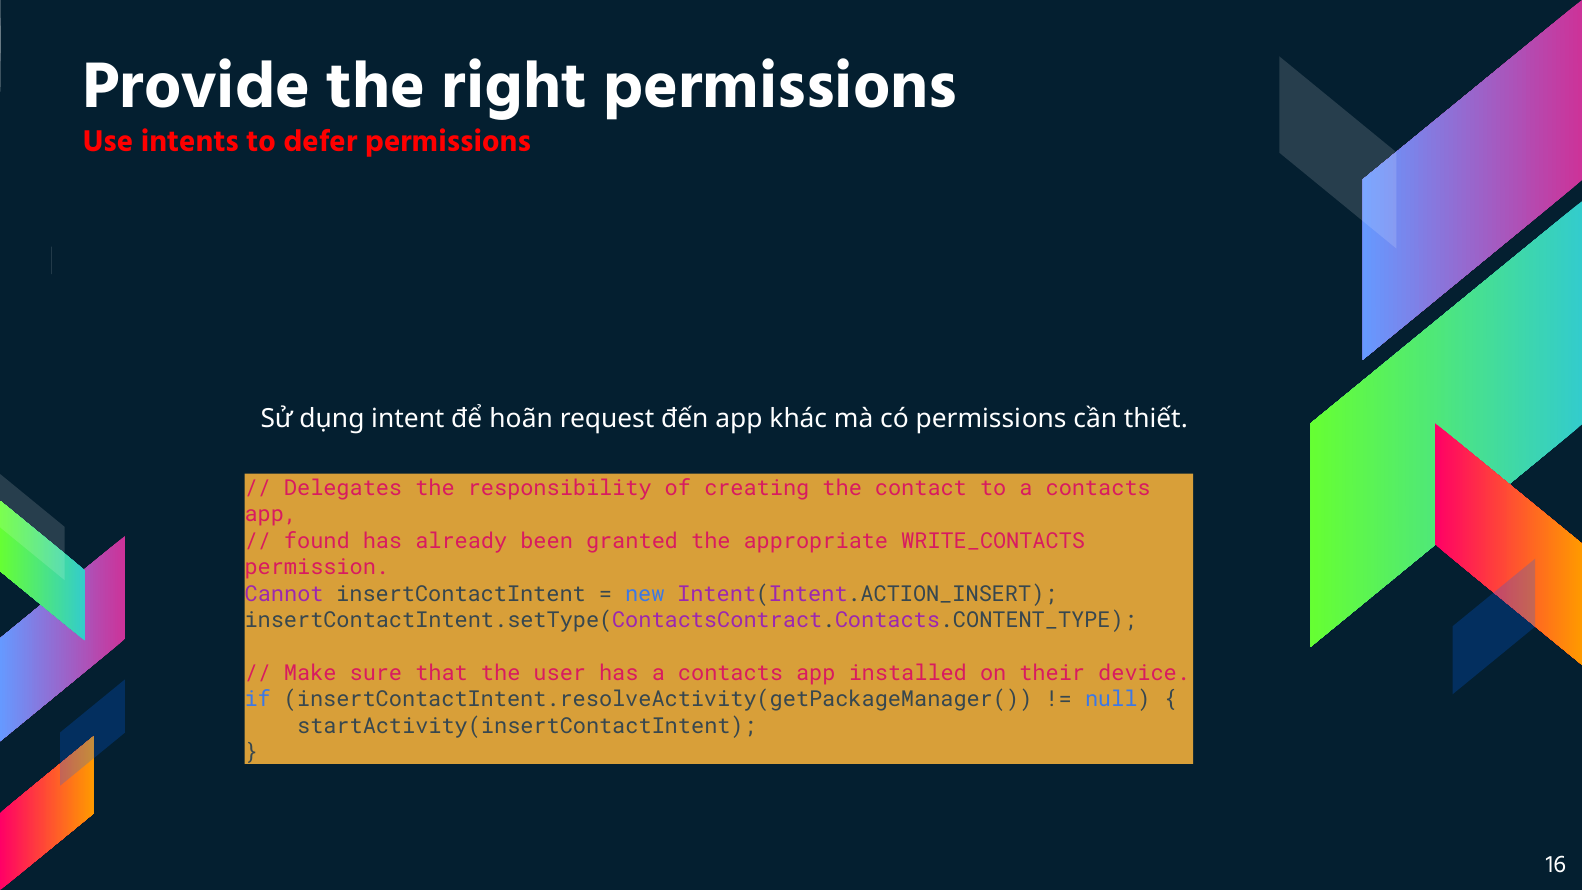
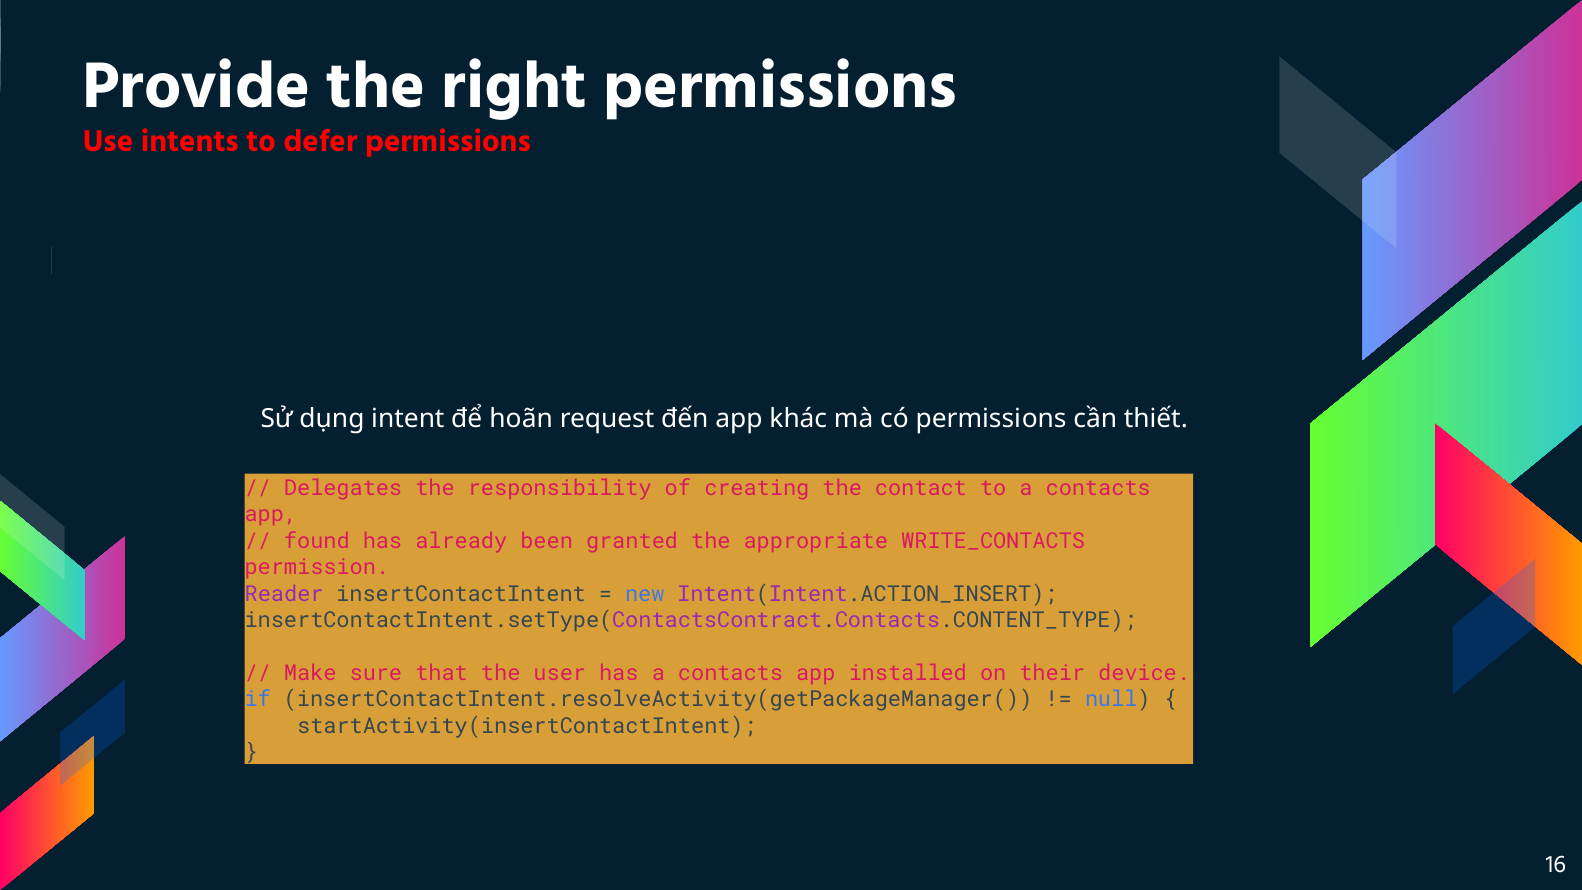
Cannot: Cannot -> Reader (284, 594)
